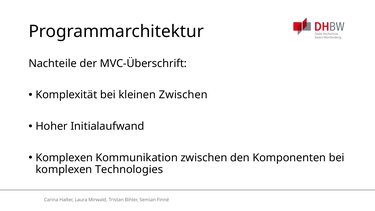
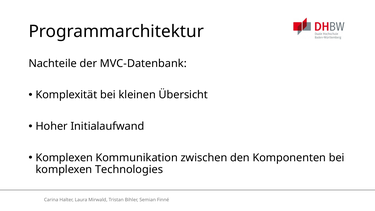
MVC-Überschrift: MVC-Überschrift -> MVC-Datenbank (143, 63)
kleinen Zwischen: Zwischen -> Übersicht (183, 95)
